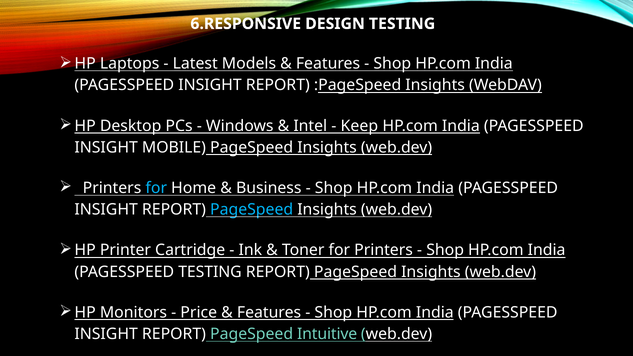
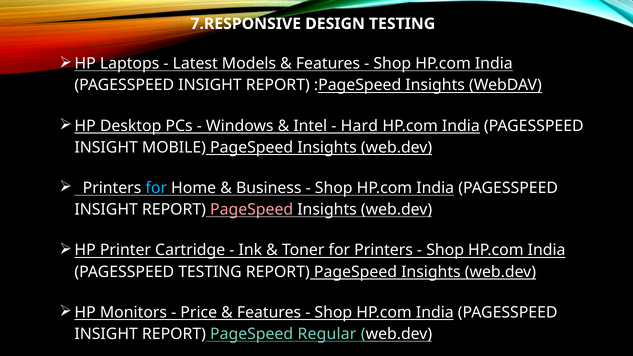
6.RESPONSIVE: 6.RESPONSIVE -> 7.RESPONSIVE (246, 24)
Keep: Keep -> Hard (359, 126)
PageSpeed colour: light blue -> pink (252, 210)
Intuitive: Intuitive -> Regular (327, 334)
